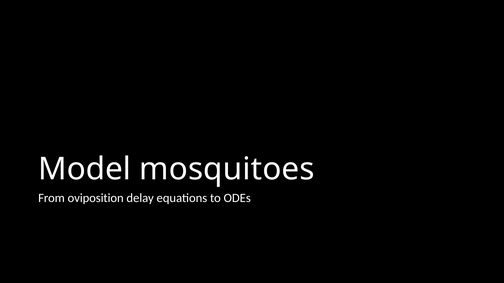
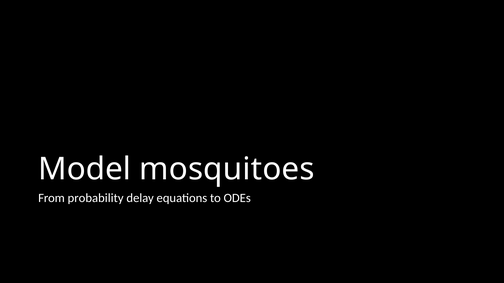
oviposition: oviposition -> probability (96, 198)
